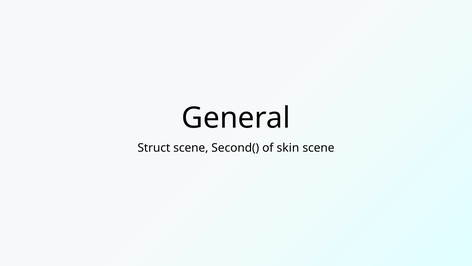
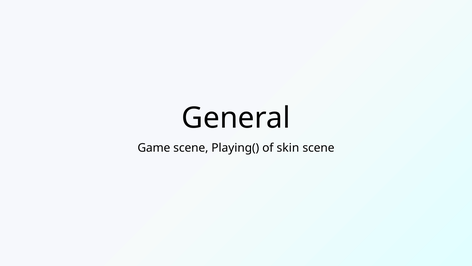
Struct: Struct -> Game (154, 148)
Second(: Second( -> Playing( (235, 148)
